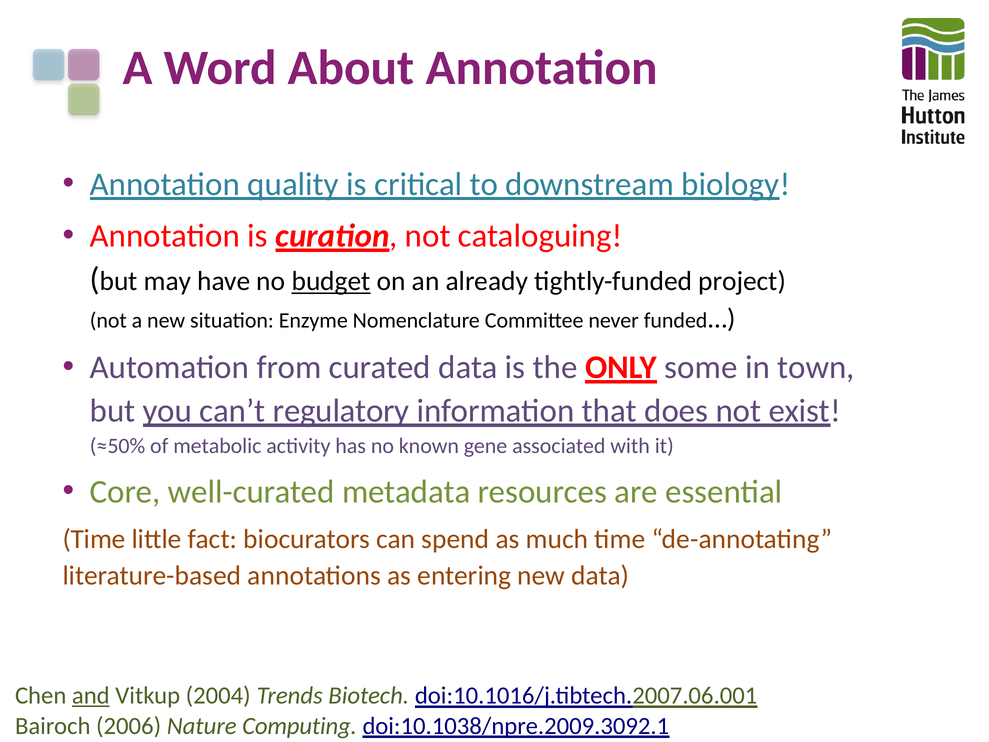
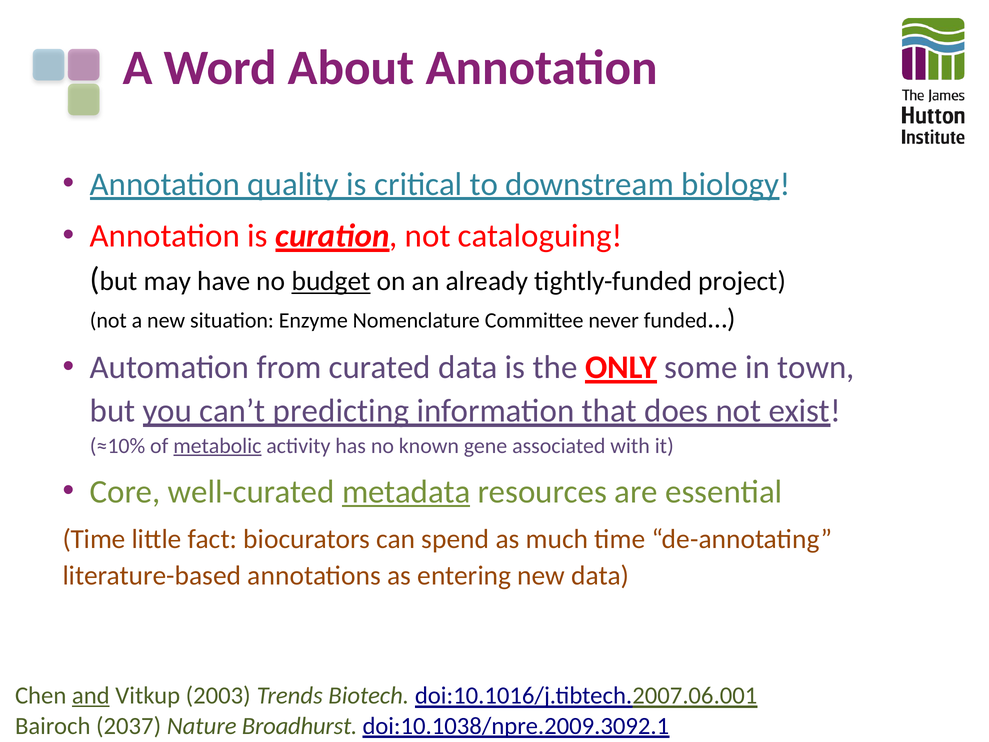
regulatory: regulatory -> predicting (341, 411)
≈50%: ≈50% -> ≈10% (118, 446)
metabolic underline: none -> present (217, 446)
metadata underline: none -> present (406, 492)
2004: 2004 -> 2003 (218, 696)
2006: 2006 -> 2037 (129, 726)
Computing: Computing -> Broadhurst (300, 726)
